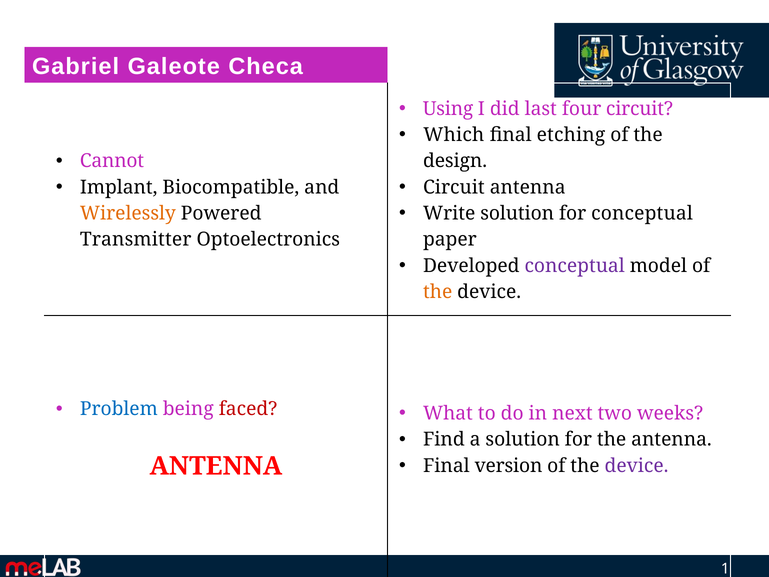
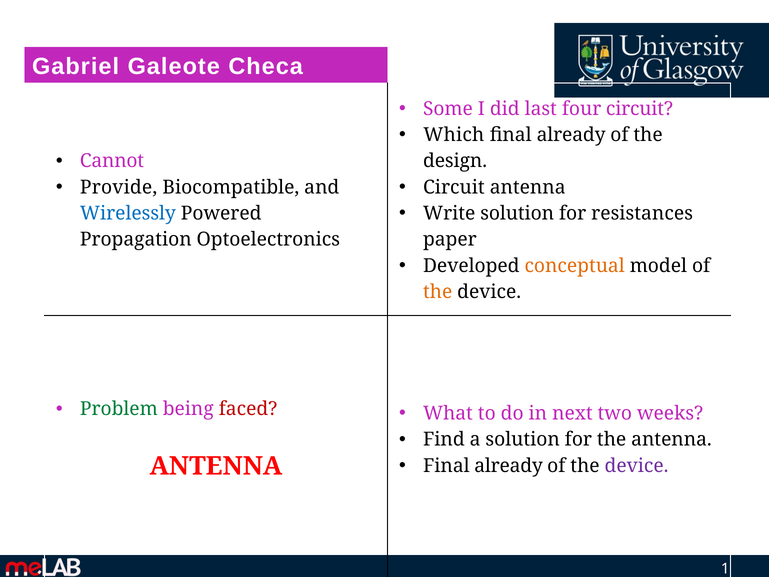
Using: Using -> Some (448, 109)
etching: etching -> already (571, 135)
Implant: Implant -> Provide (119, 187)
for conceptual: conceptual -> resistances (642, 213)
Wirelessly colour: orange -> blue (128, 213)
Transmitter: Transmitter -> Propagation (136, 239)
conceptual colour: purple -> orange (575, 266)
Problem colour: blue -> green (119, 409)
version: version -> already (509, 466)
